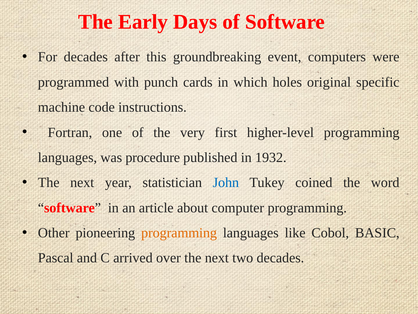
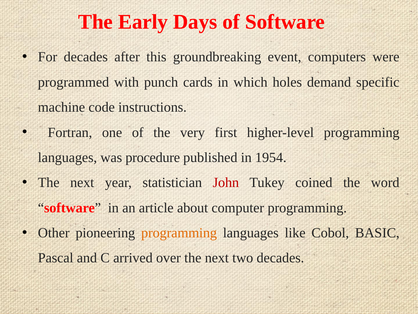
original: original -> demand (329, 82)
1932: 1932 -> 1954 (271, 157)
John colour: blue -> red (226, 182)
